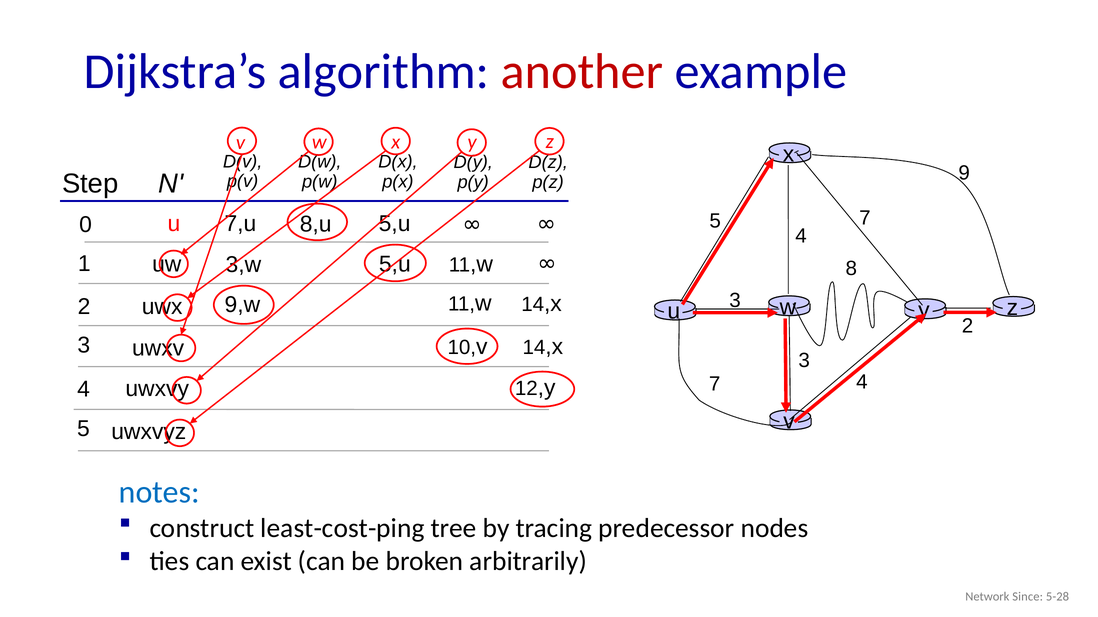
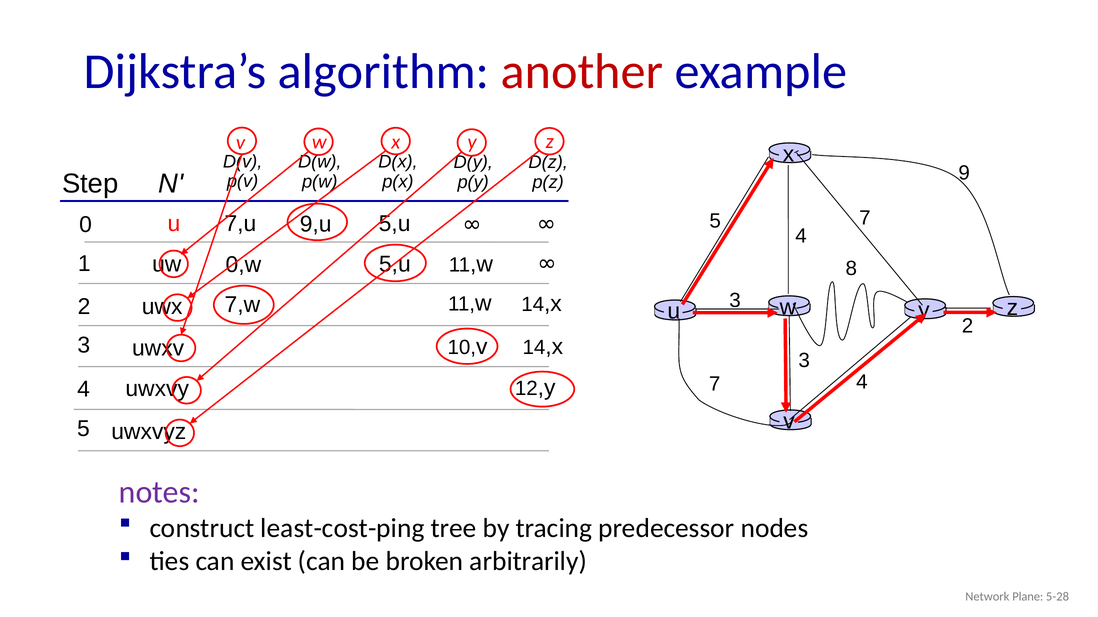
8,u: 8,u -> 9,u (316, 224)
3,w: 3,w -> 0,w (243, 265)
9,w: 9,w -> 7,w (242, 305)
notes colour: blue -> purple (159, 493)
Since: Since -> Plane (1028, 597)
